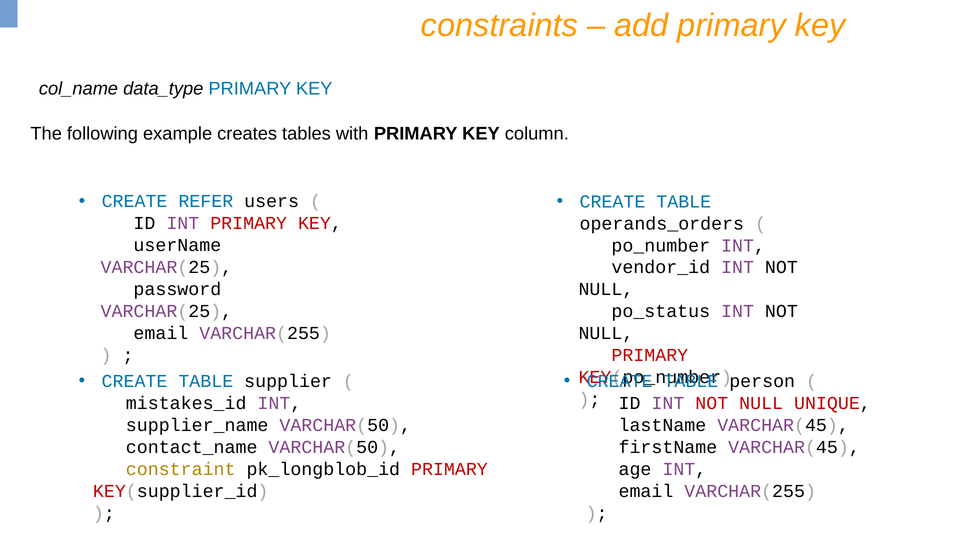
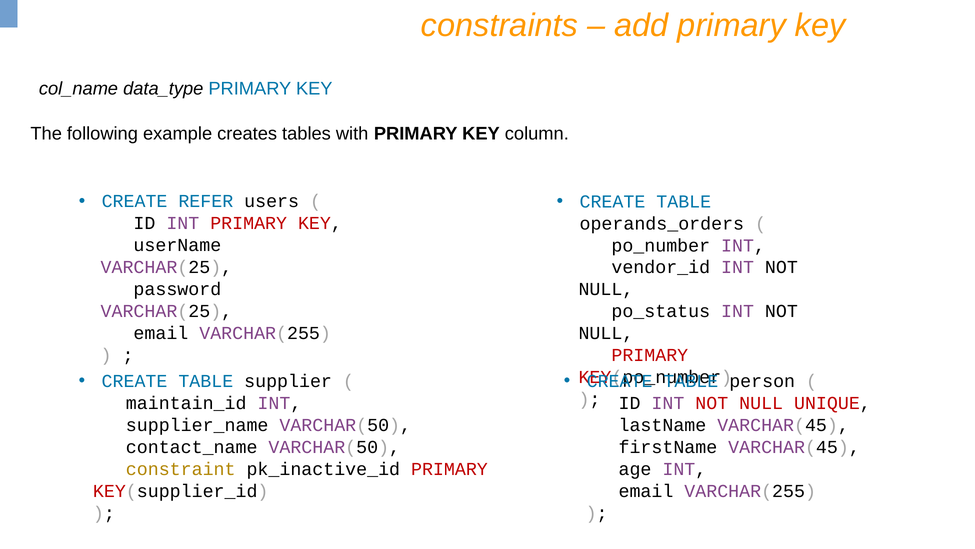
mistakes_id: mistakes_id -> maintain_id (186, 403)
pk_longblob_id: pk_longblob_id -> pk_inactive_id (323, 469)
